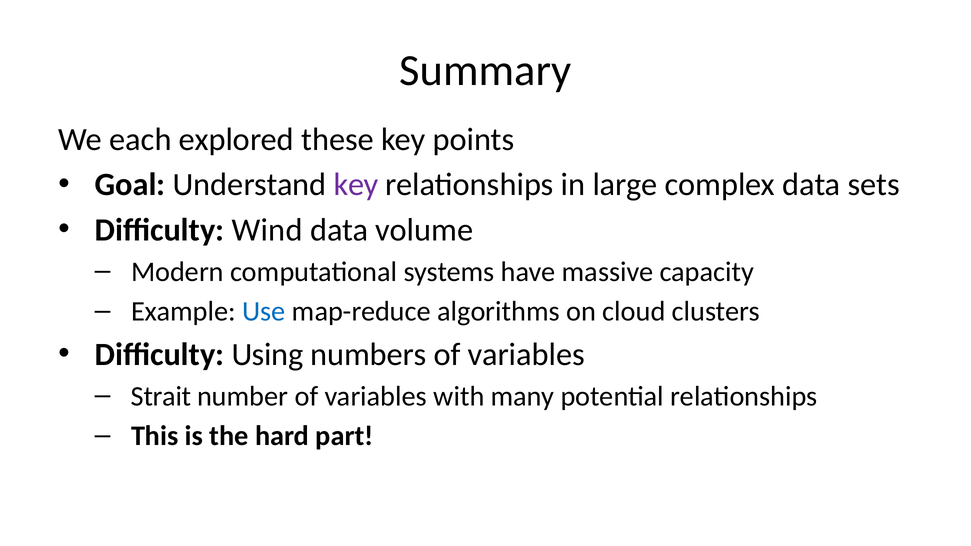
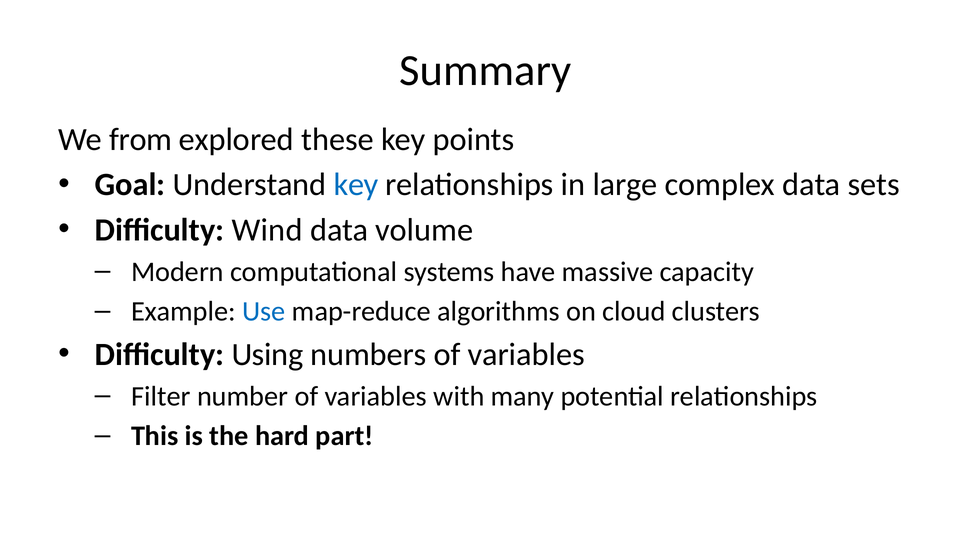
each: each -> from (141, 139)
key colour: purple -> blue (356, 185)
Strait: Strait -> Filter (161, 396)
